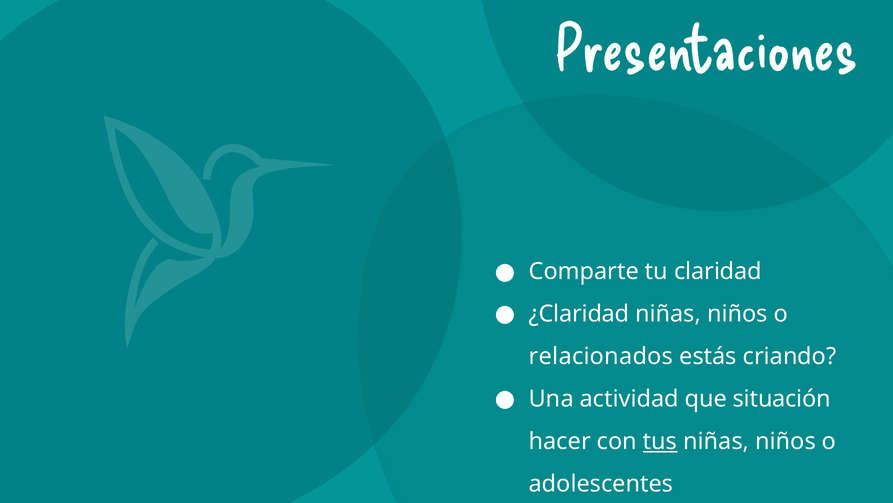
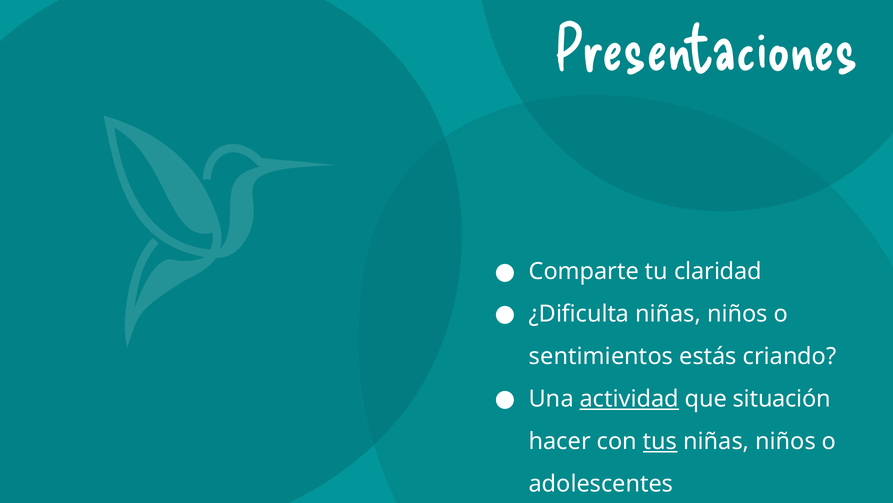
¿Claridad: ¿Claridad -> ¿Dificulta (579, 314)
relacionados: relacionados -> sentimientos (601, 356)
actividad underline: none -> present (629, 398)
